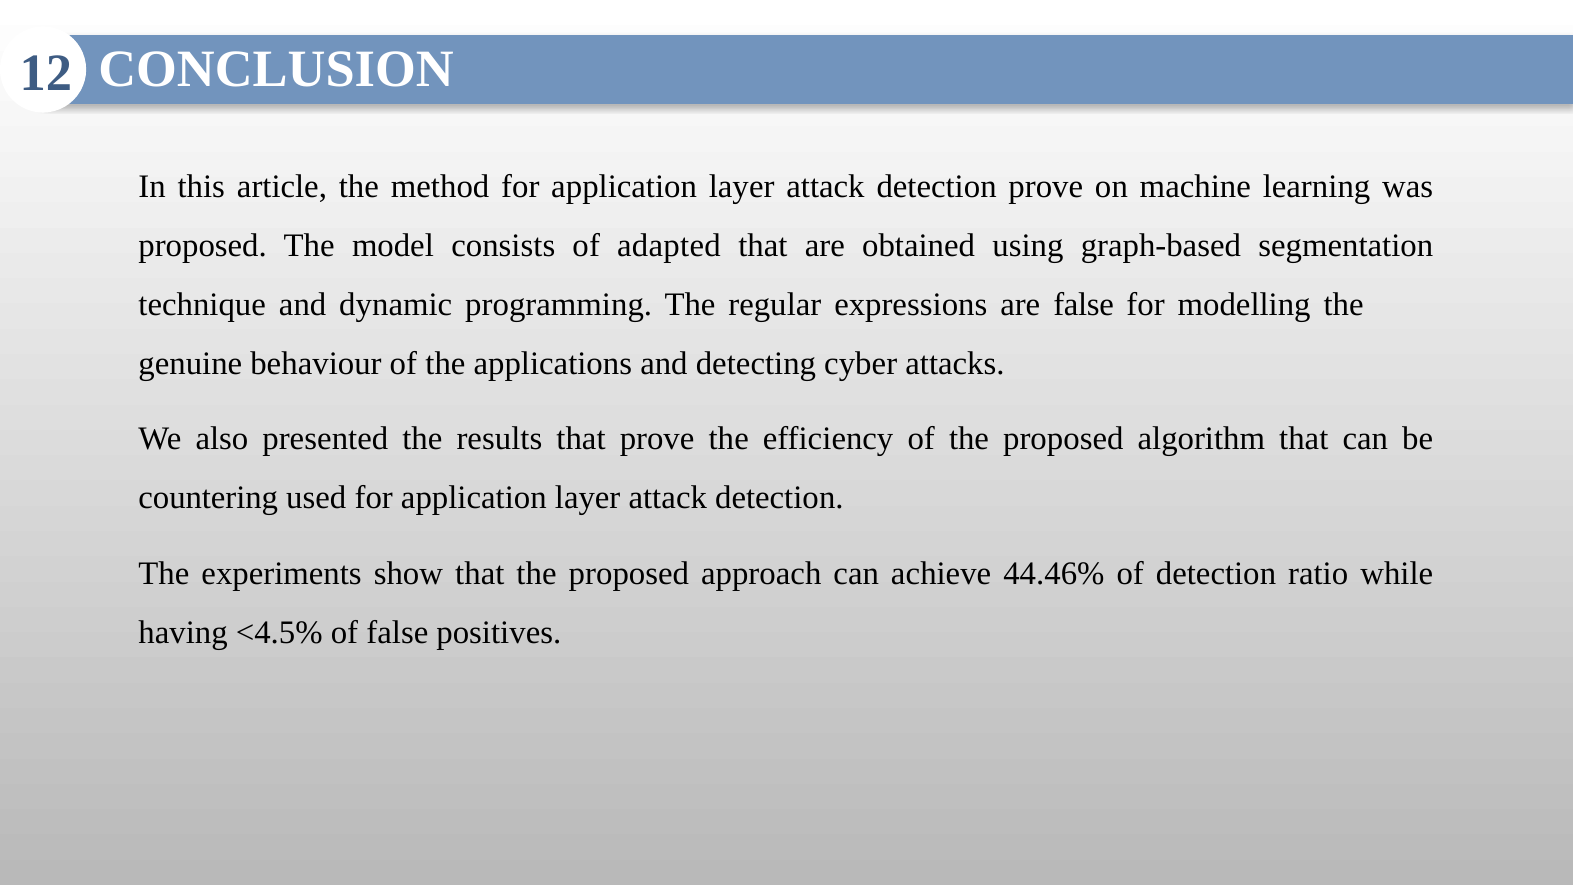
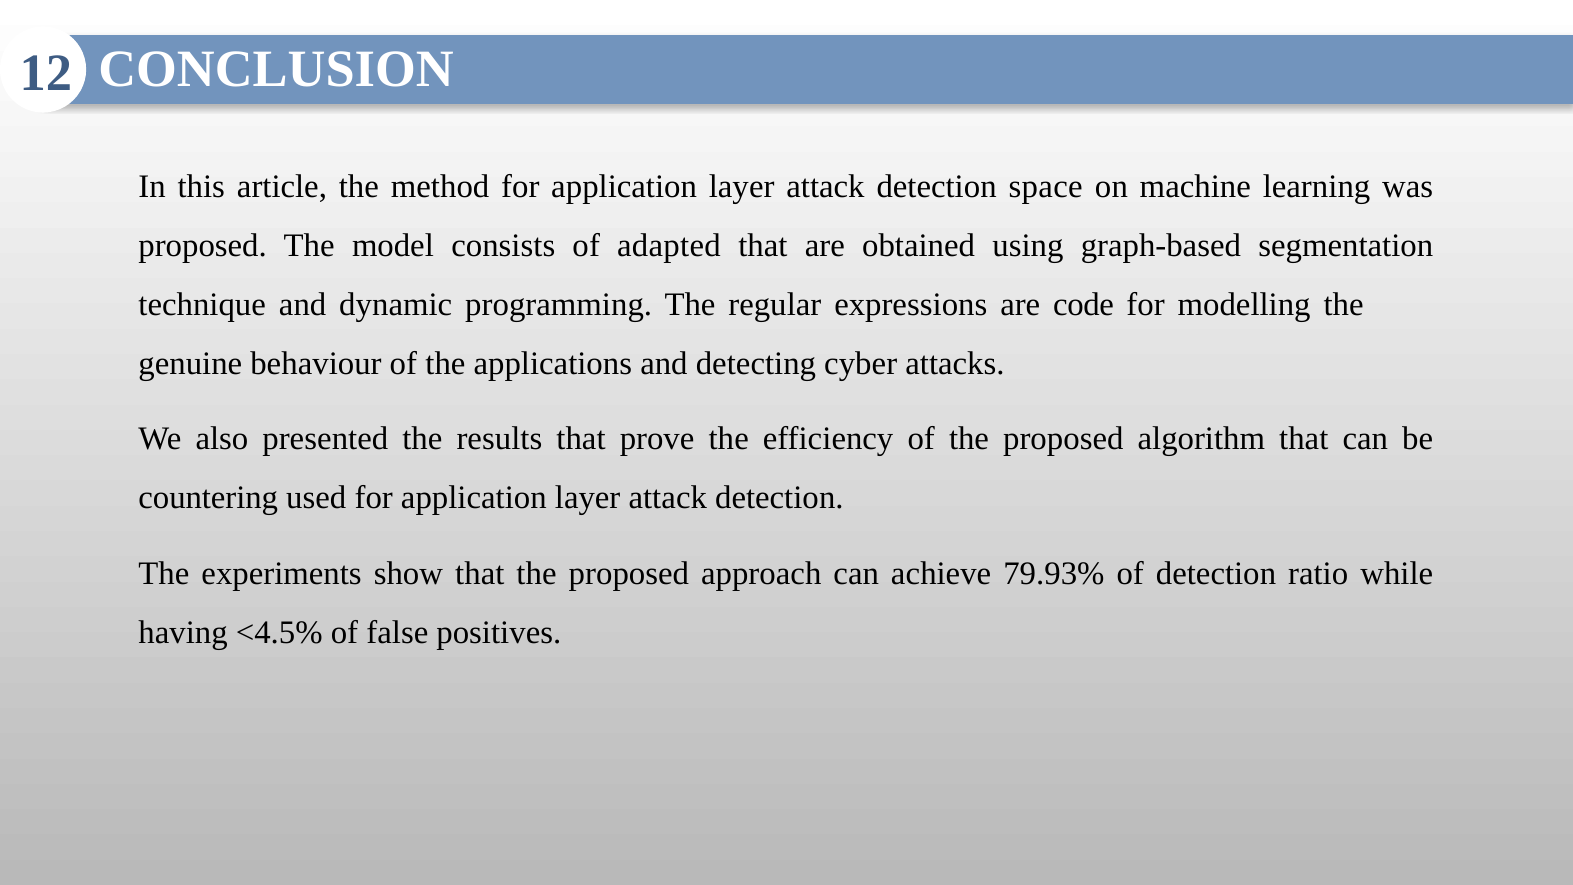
detection prove: prove -> space (1046, 186)
are false: false -> code (1084, 304)
44.46%: 44.46% -> 79.93% (1054, 573)
